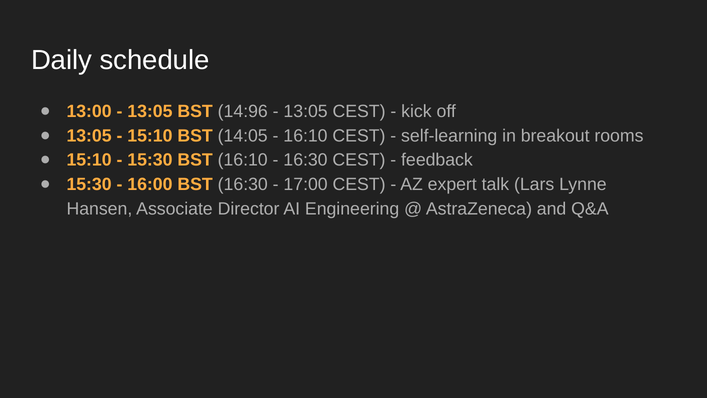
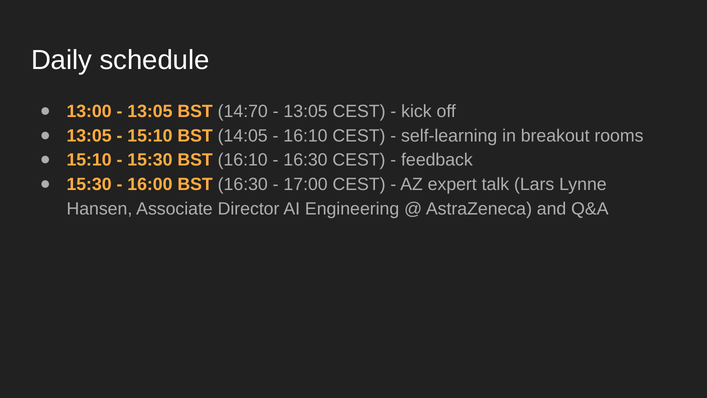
14:96: 14:96 -> 14:70 (243, 111)
